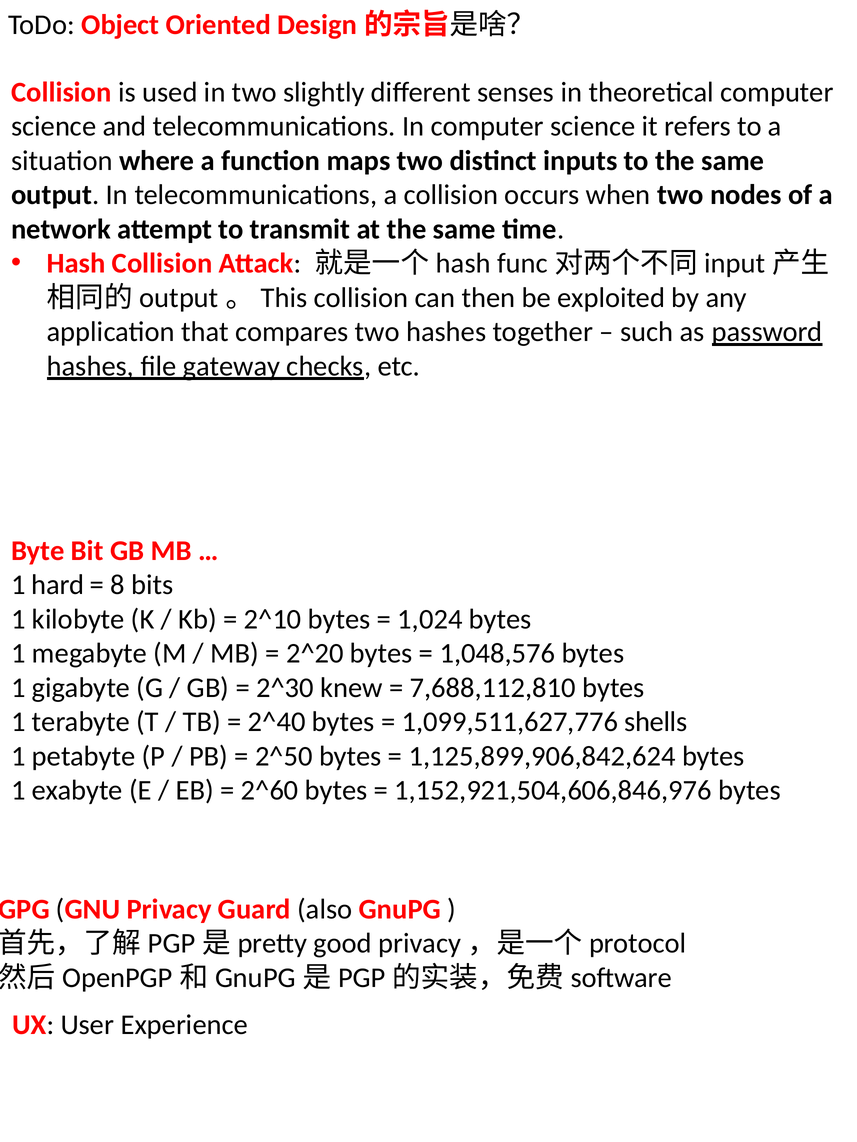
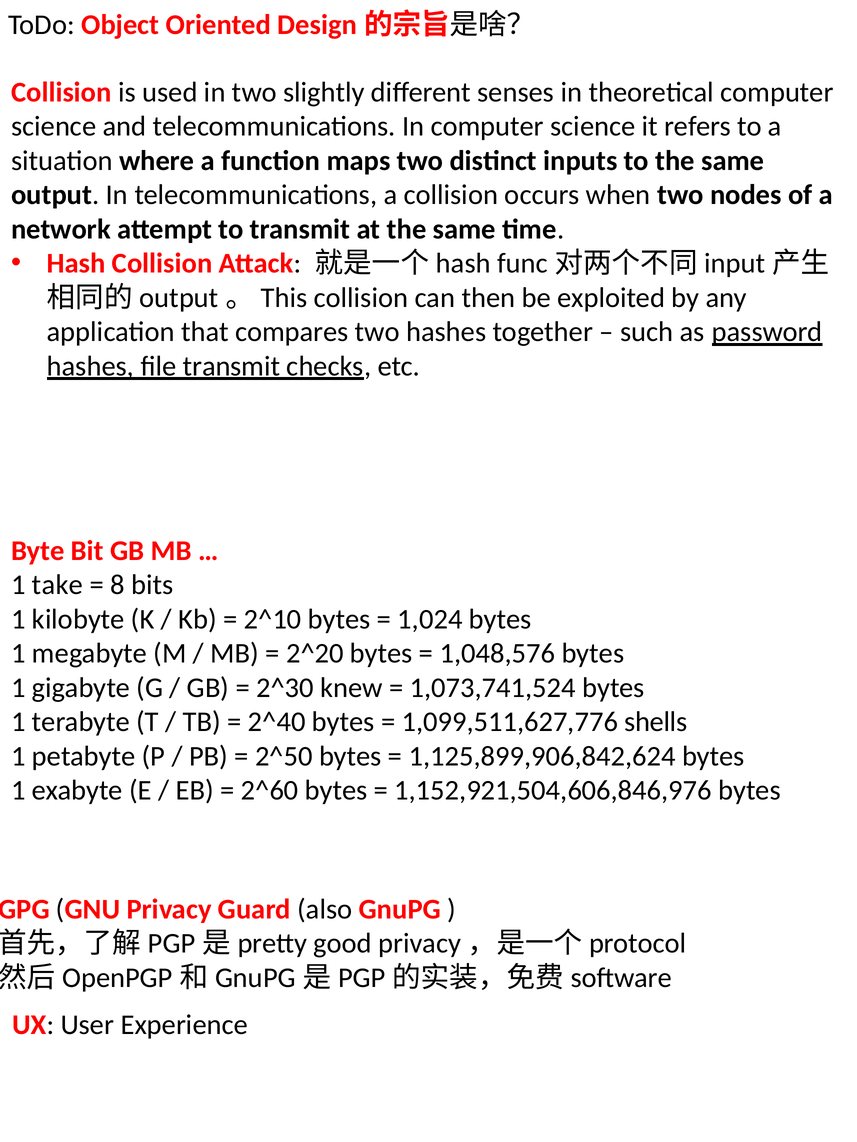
file gateway: gateway -> transmit (231, 366)
hard: hard -> take (58, 585)
7,688,112,810: 7,688,112,810 -> 1,073,741,524 (493, 688)
